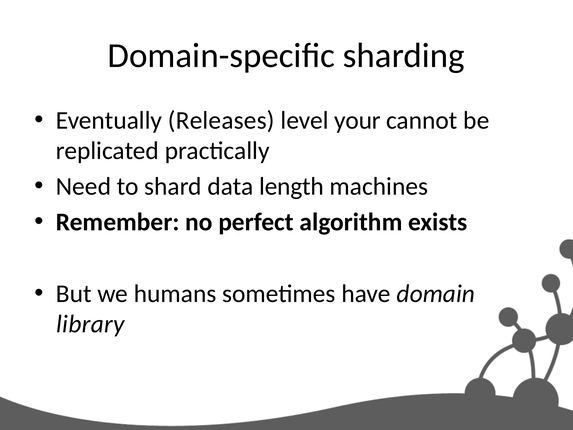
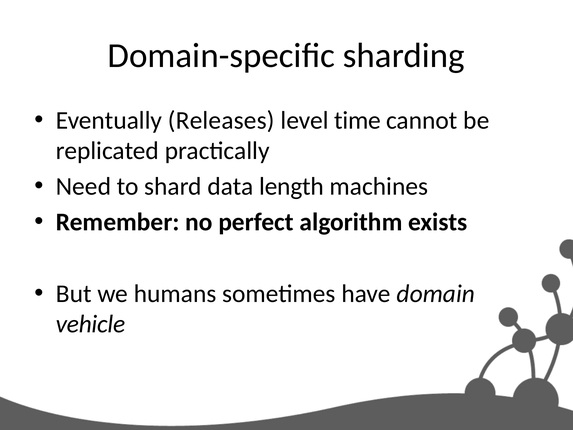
your: your -> time (358, 120)
library: library -> vehicle (91, 324)
